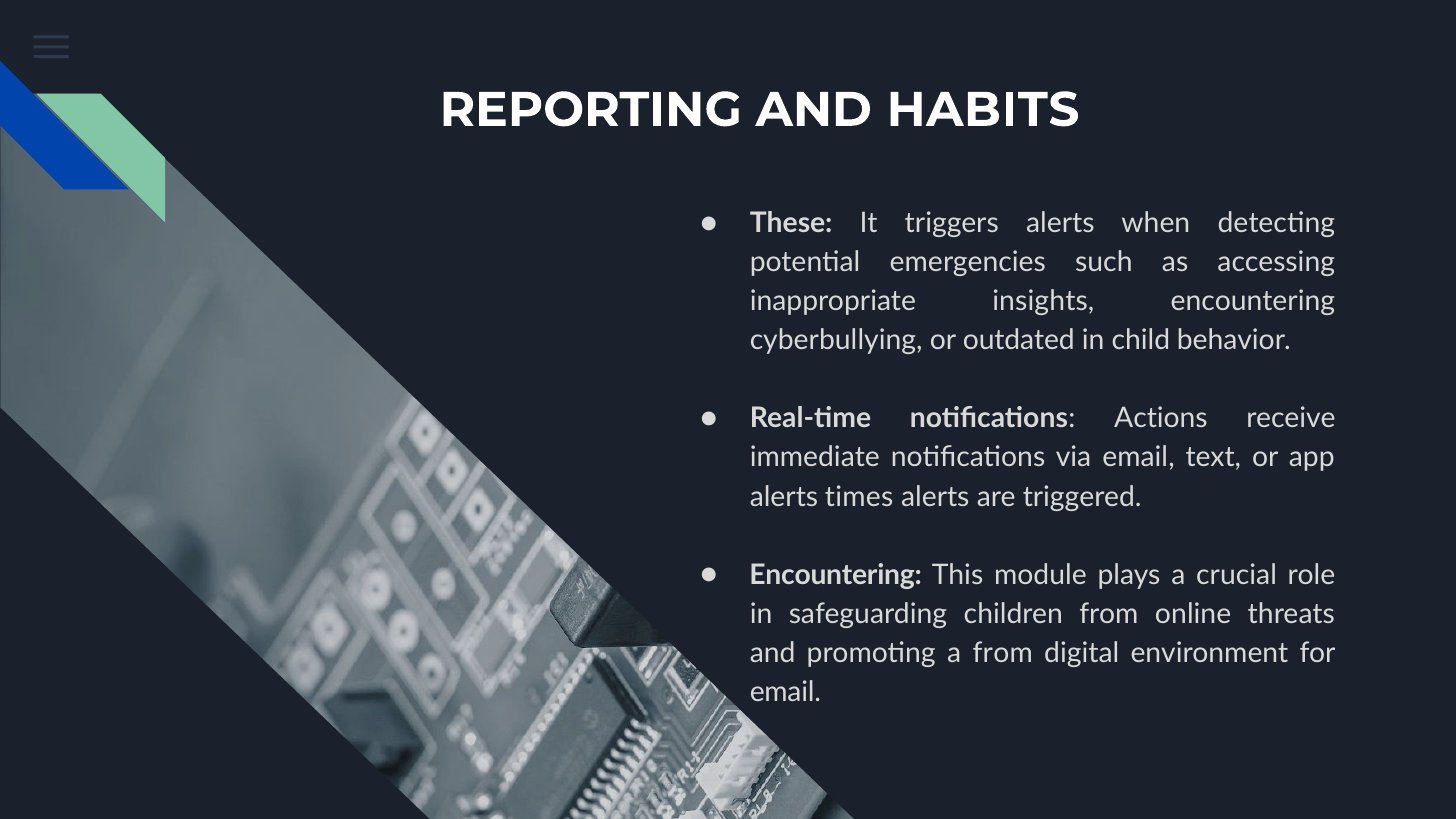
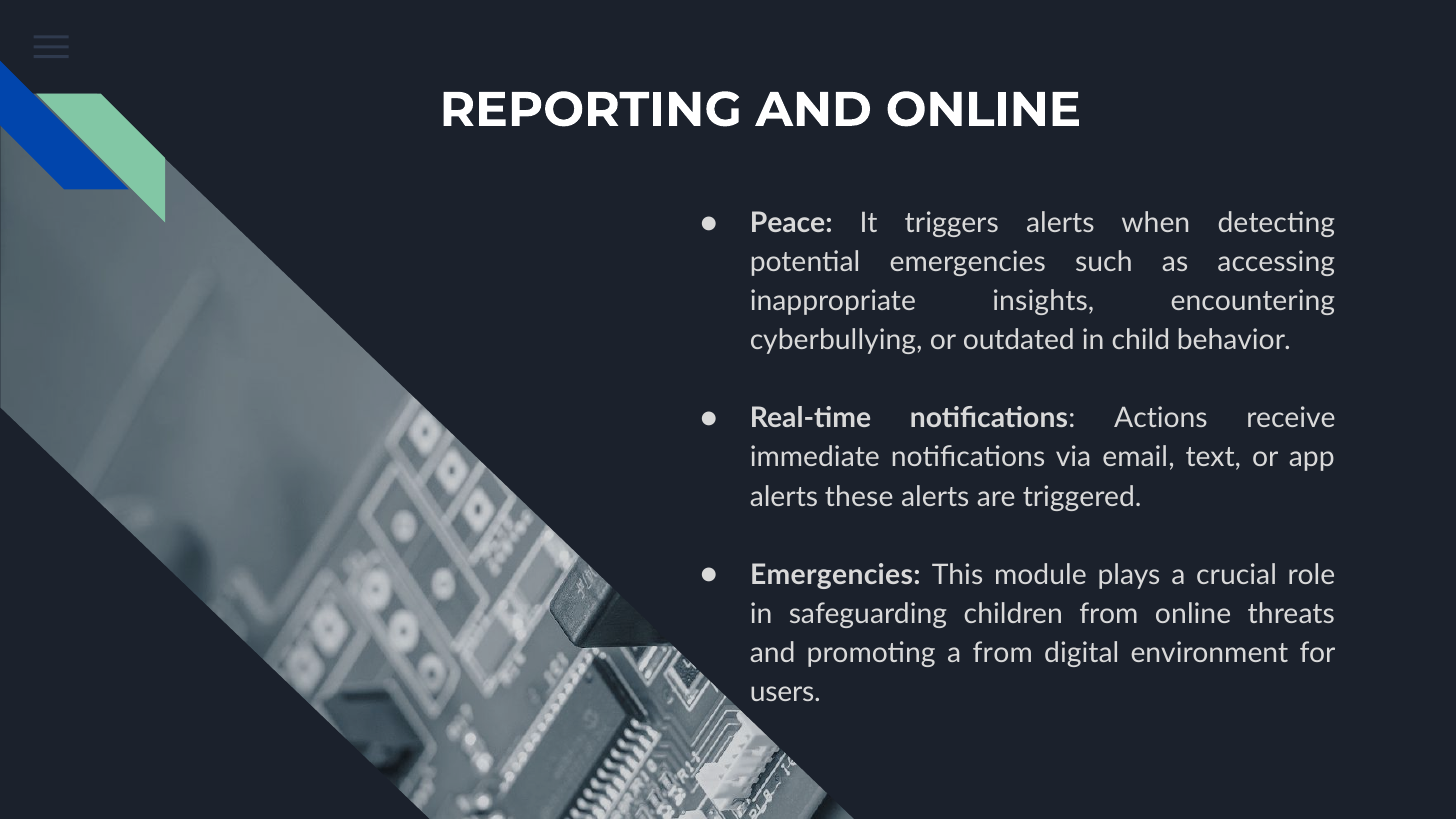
AND HABITS: HABITS -> ONLINE (983, 110)
These: These -> Peace (791, 223)
times: times -> these (859, 497)
Encountering: Encountering -> Emergencies (835, 575)
email: email -> users (785, 692)
